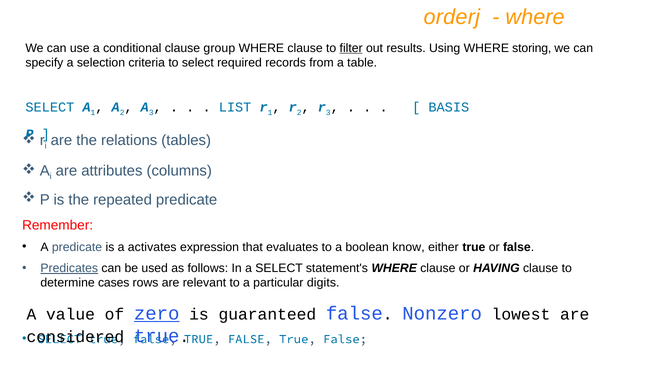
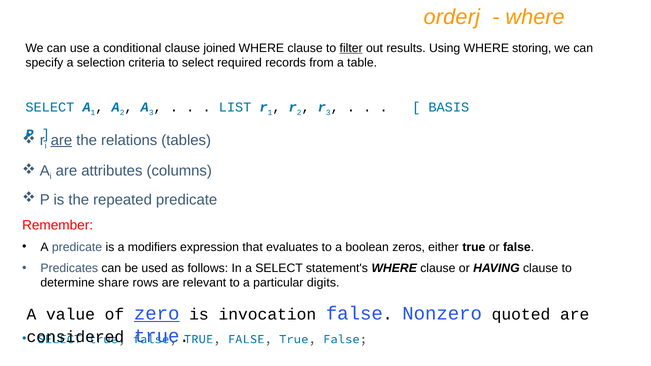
group: group -> joined (219, 48)
are underline: none -> present (61, 140)
activates: activates -> modifiers (152, 247)
know: know -> zeros (409, 247)
Predicates underline: present -> none (69, 268)
cases: cases -> share (114, 283)
guaranteed: guaranteed -> invocation (267, 314)
lowest: lowest -> quoted (521, 314)
